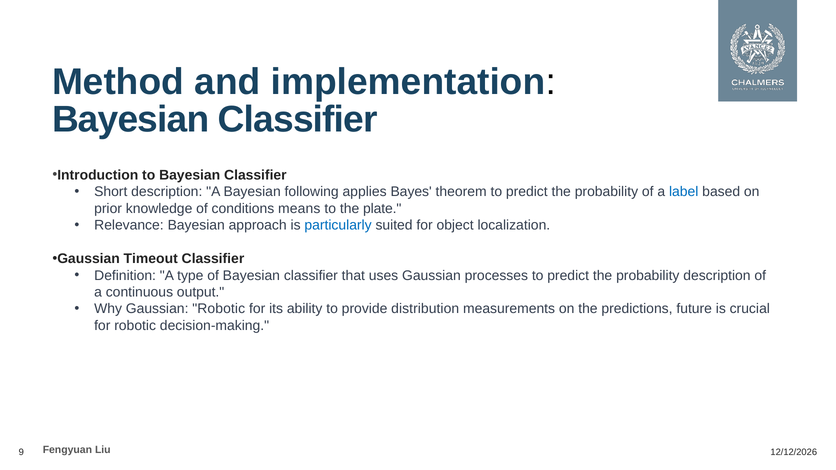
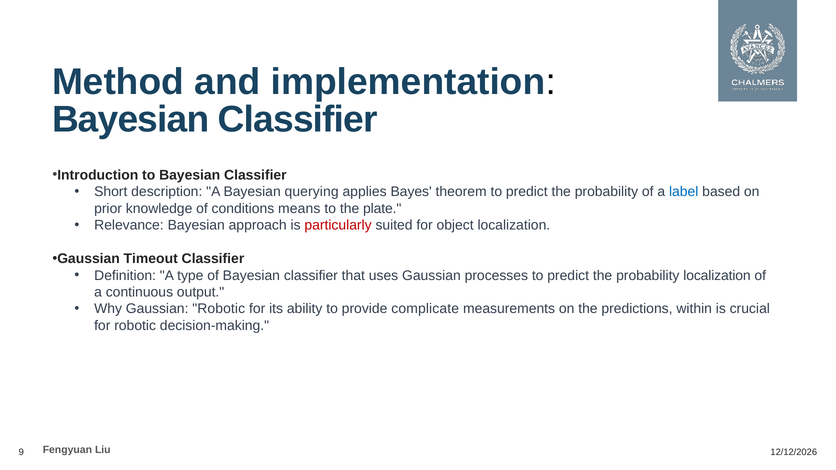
following: following -> querying (312, 192)
particularly colour: blue -> red (338, 225)
probability description: description -> localization (717, 276)
distribution: distribution -> complicate (425, 309)
future: future -> within (694, 309)
